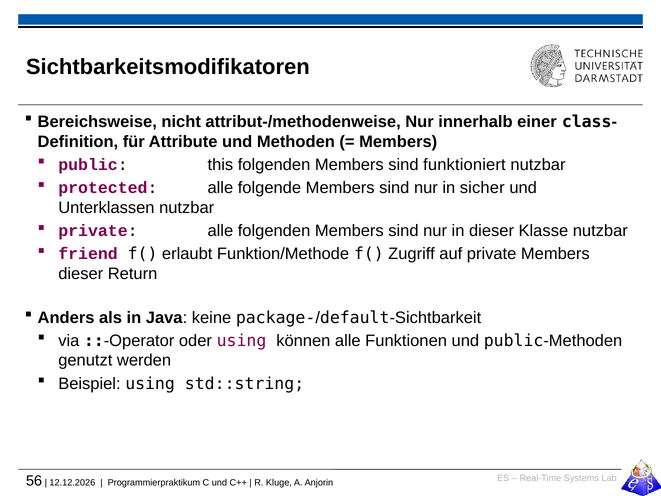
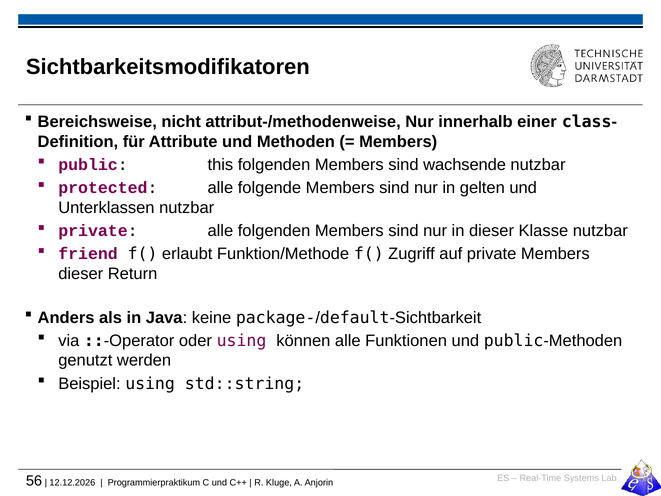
funktioniert: funktioniert -> wachsende (465, 165)
sicher: sicher -> gelten (482, 188)
